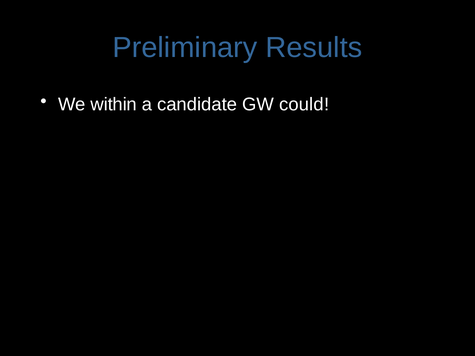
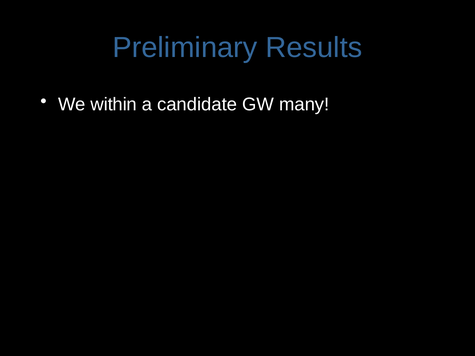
could: could -> many (304, 104)
